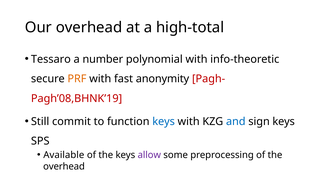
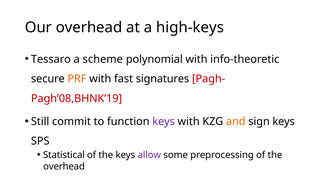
high-total: high-total -> high-keys (190, 27)
number: number -> scheme (103, 59)
anonymity: anonymity -> signatures (163, 79)
keys colour: blue -> purple (164, 121)
and colour: blue -> orange (236, 121)
Available: Available -> Statistical (64, 154)
